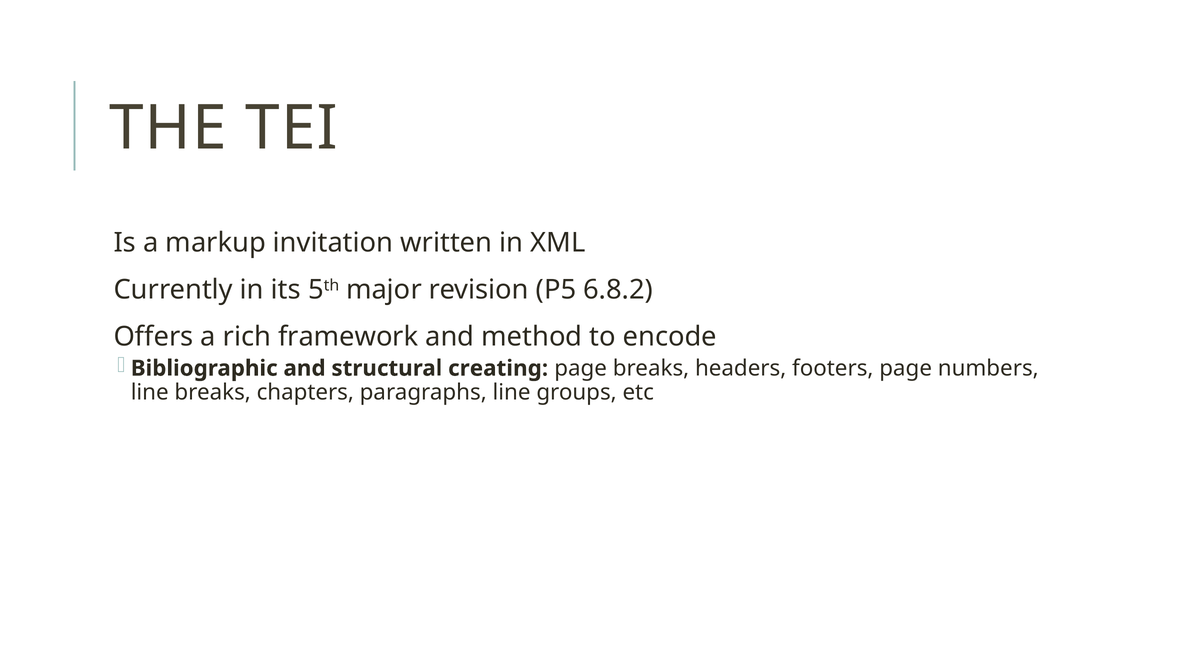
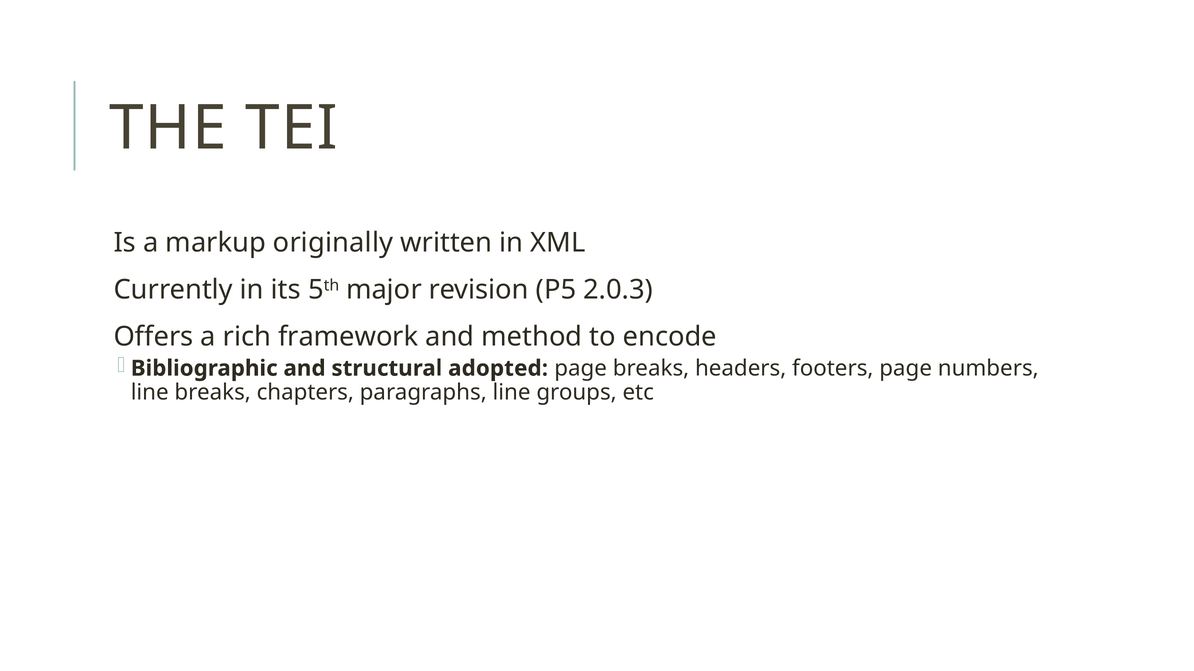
invitation: invitation -> originally (333, 243)
6.8.2: 6.8.2 -> 2.0.3 (618, 290)
creating: creating -> adopted (498, 369)
